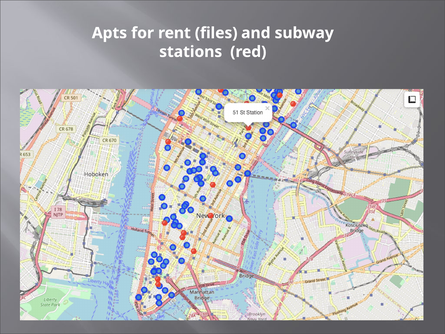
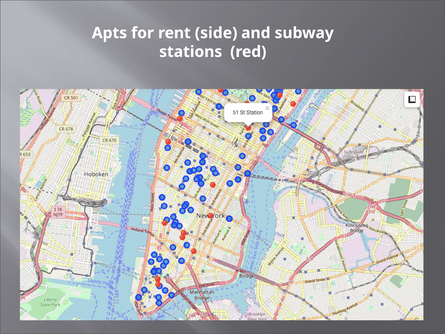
files: files -> side (216, 33)
